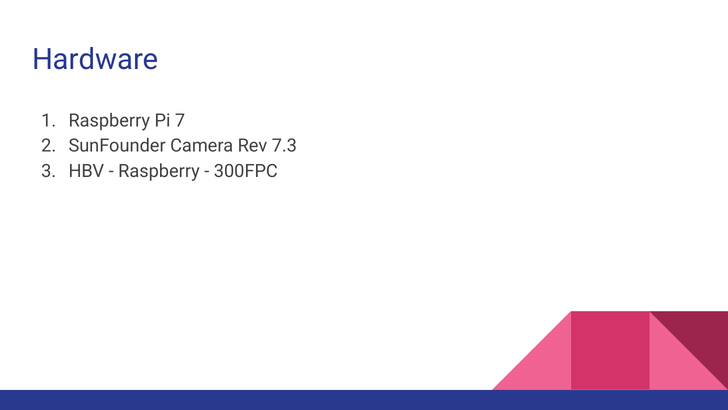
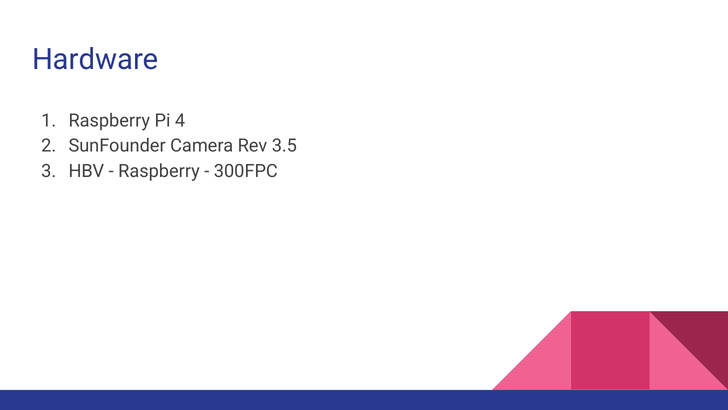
7: 7 -> 4 (180, 121)
7.3: 7.3 -> 3.5 (284, 146)
